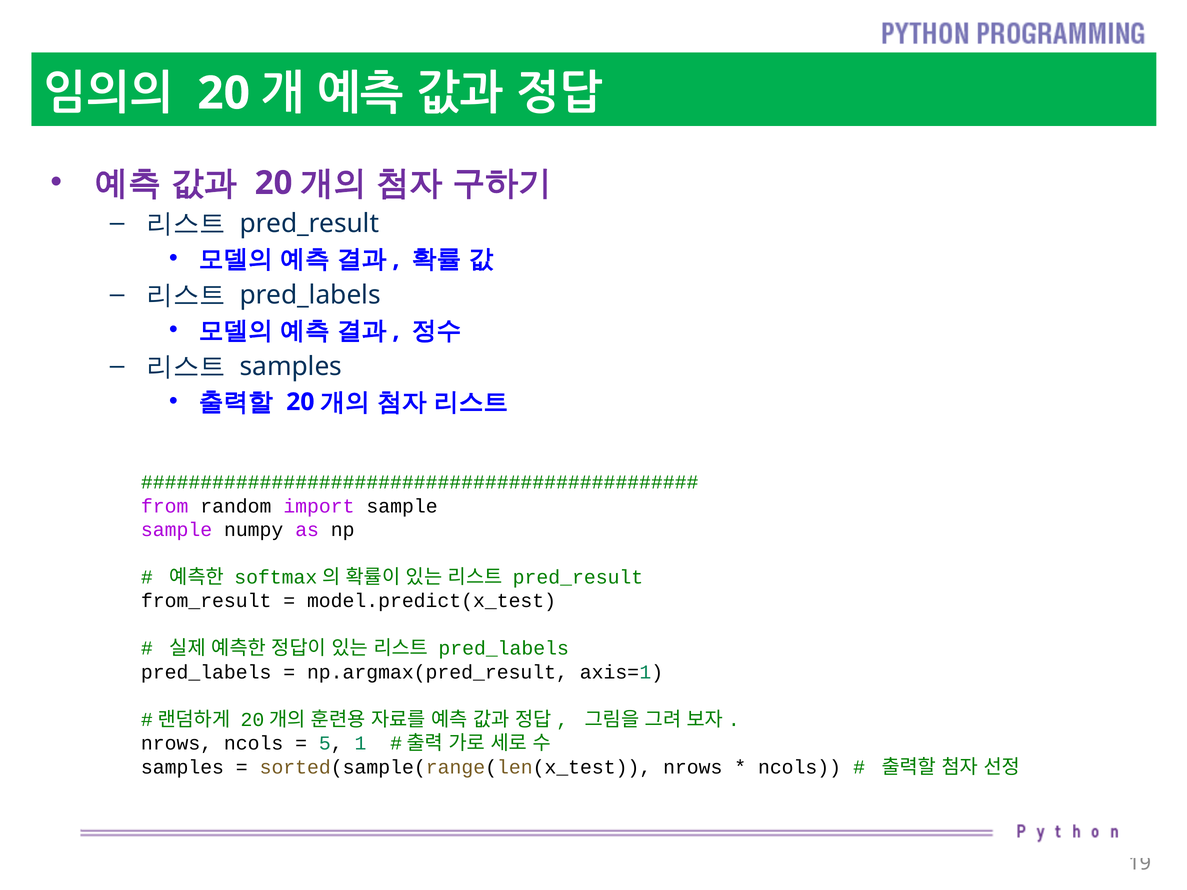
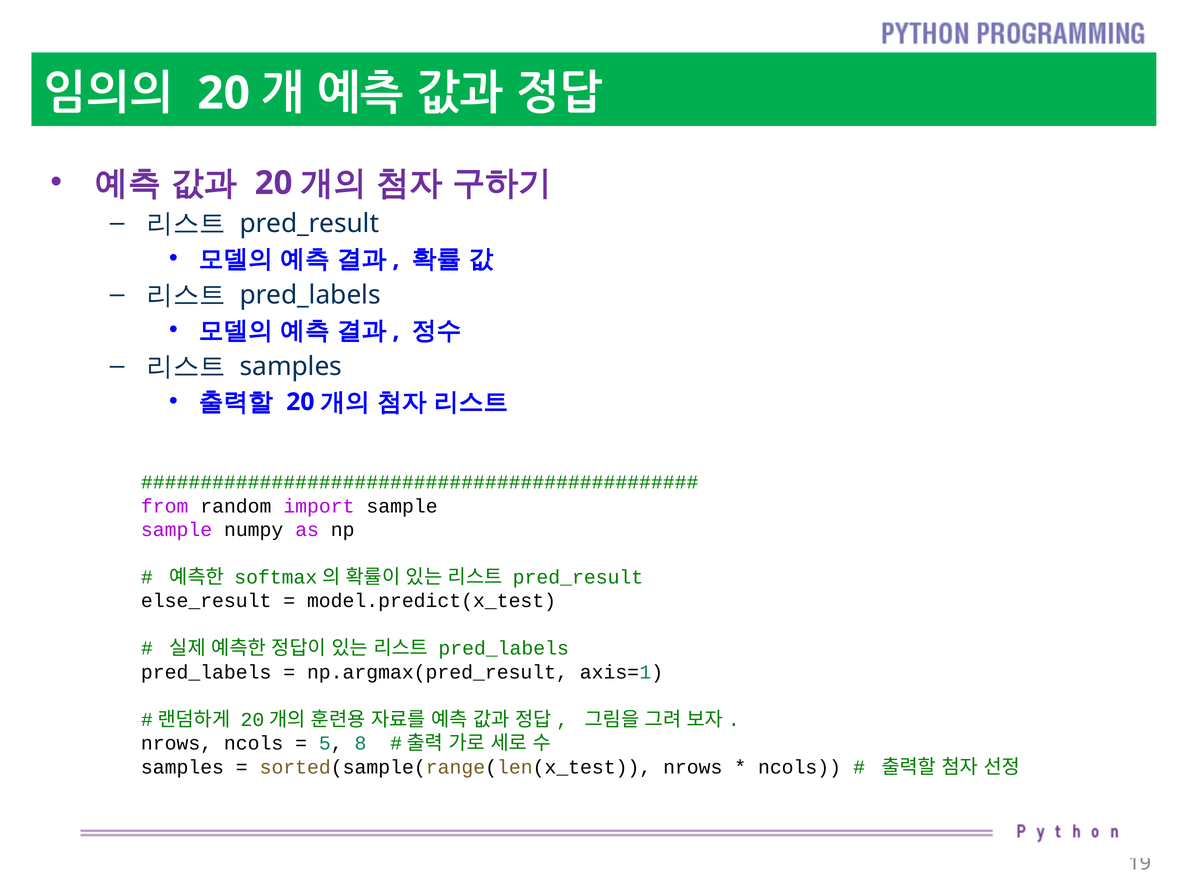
from_result: from_result -> else_result (206, 601)
1: 1 -> 8 (361, 744)
